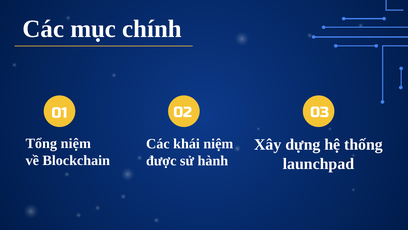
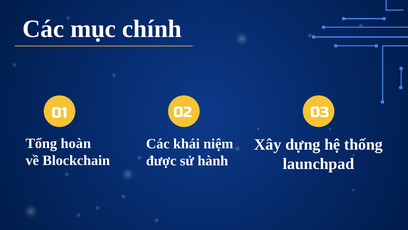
Tổng niệm: niệm -> hoàn (76, 143)
